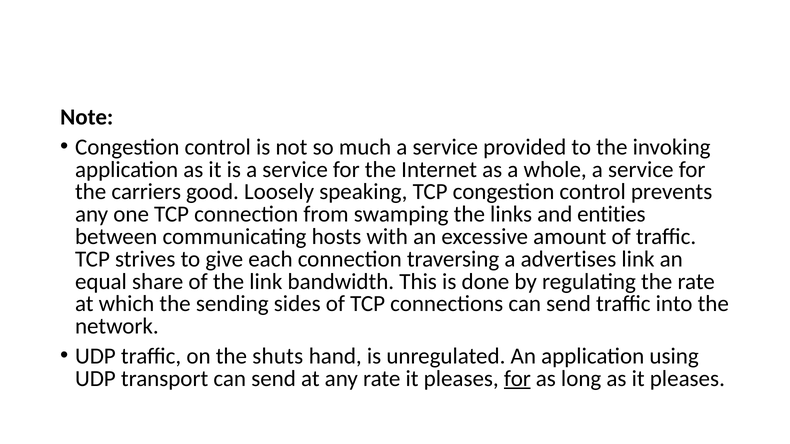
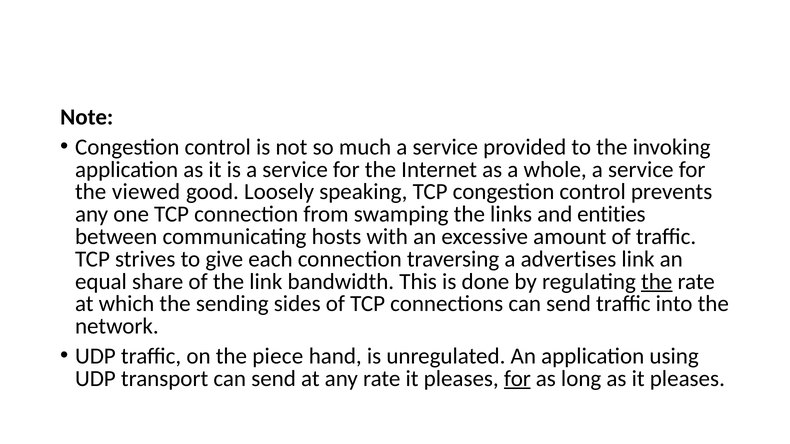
carriers: carriers -> viewed (146, 192)
the underline: none -> present (657, 282)
shuts: shuts -> piece (278, 356)
